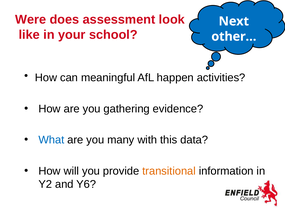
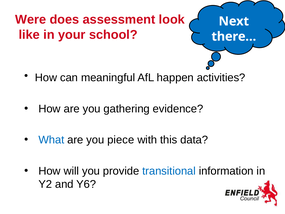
other…: other… -> there… (234, 36)
many: many -> piece (121, 140)
transitional colour: orange -> blue (169, 171)
